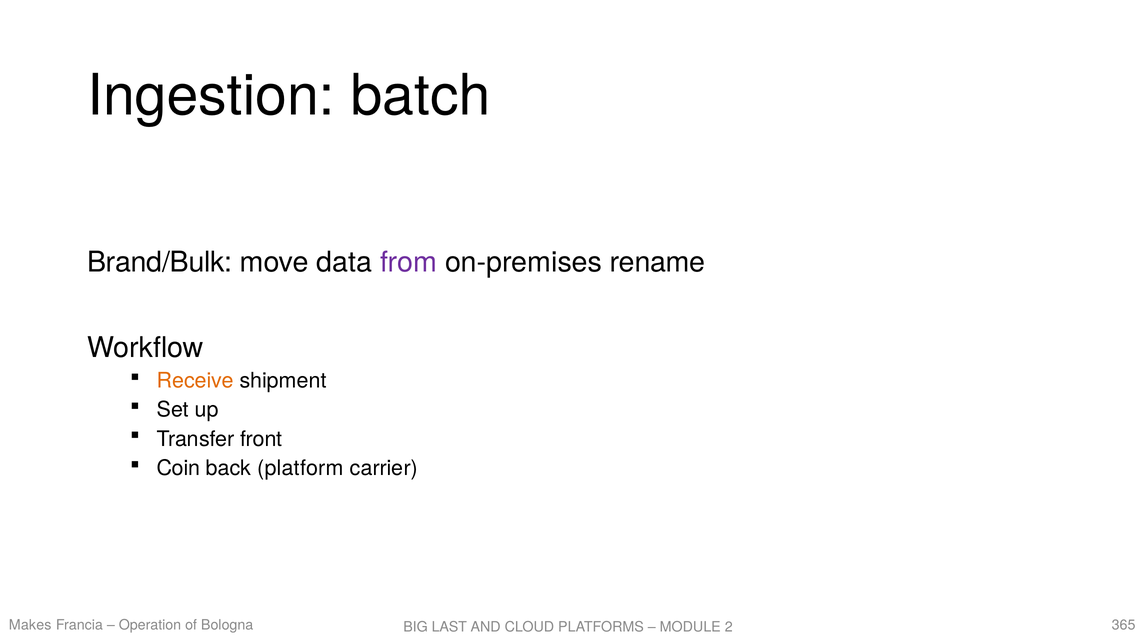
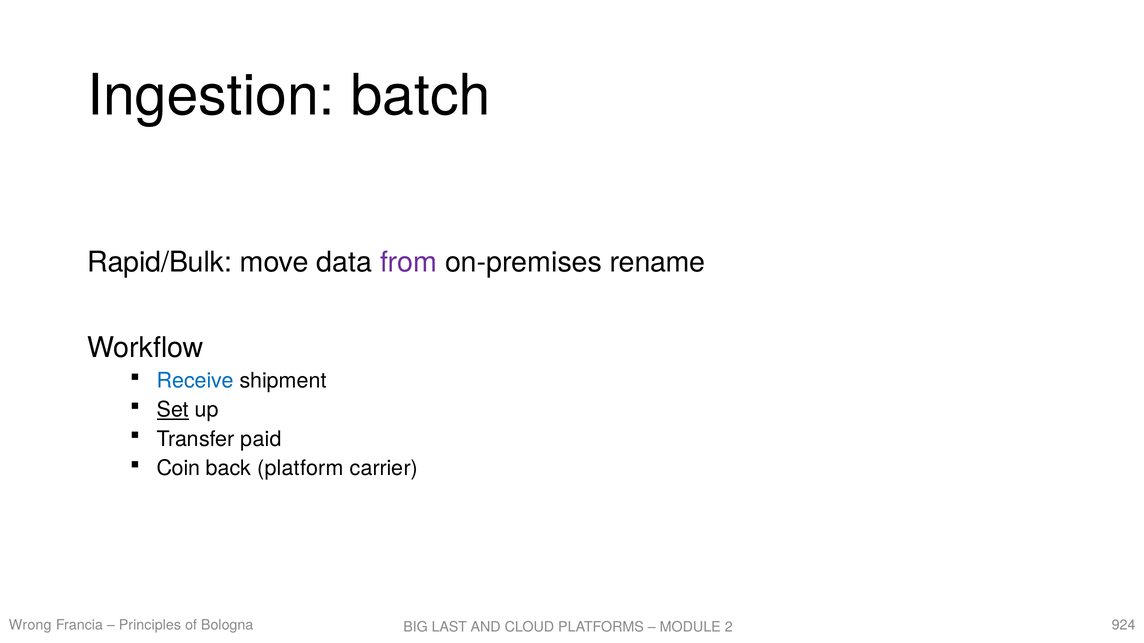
Brand/Bulk: Brand/Bulk -> Rapid/Bulk (160, 263)
Receive colour: orange -> blue (195, 381)
Set underline: none -> present (173, 410)
front: front -> paid (261, 439)
Makes: Makes -> Wrong (30, 626)
Operation: Operation -> Principles (150, 626)
365: 365 -> 924 (1124, 626)
